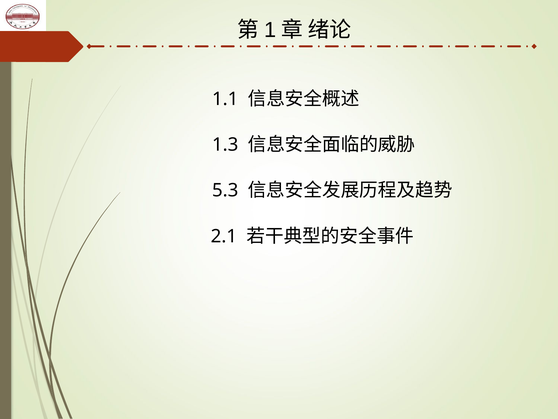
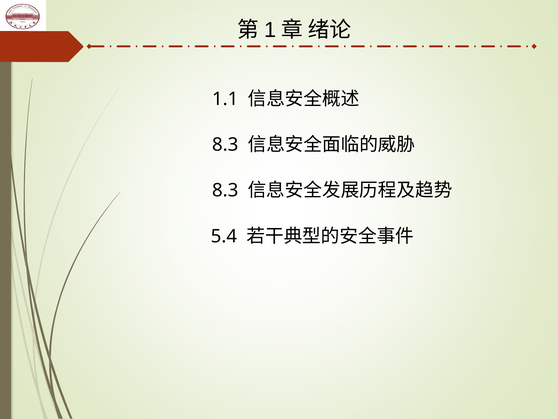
1.3: 1.3 -> 8.3 (225, 145)
5.3: 5.3 -> 8.3 (225, 190)
2.1: 2.1 -> 5.4 (224, 236)
